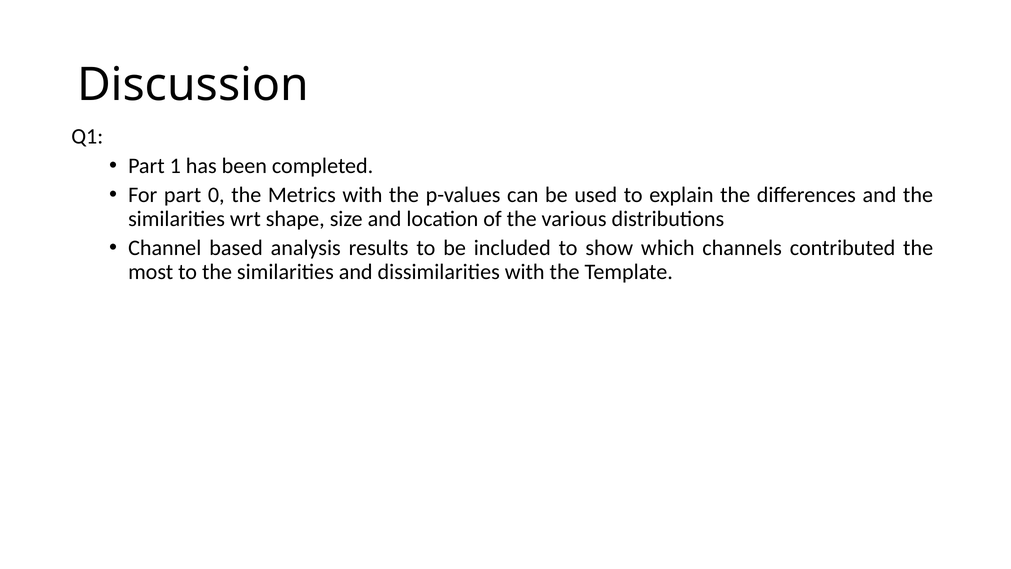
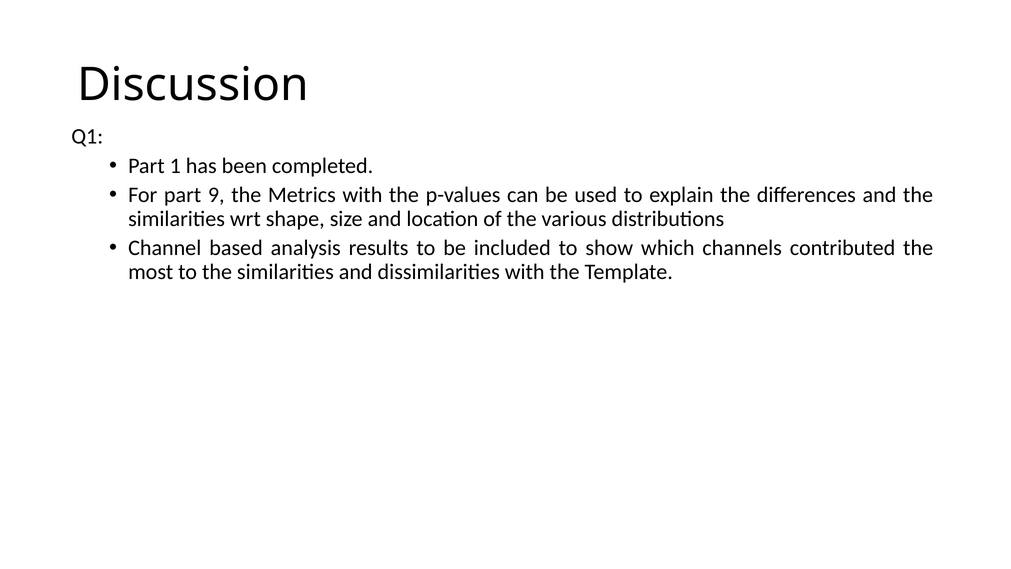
0: 0 -> 9 (216, 195)
